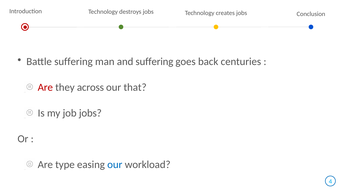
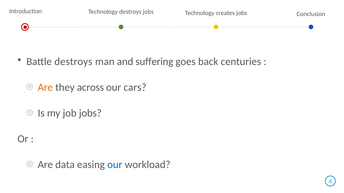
Battle suffering: suffering -> destroys (73, 62)
Are colour: red -> orange (45, 88)
that: that -> cars (135, 88)
type: type -> data (65, 165)
